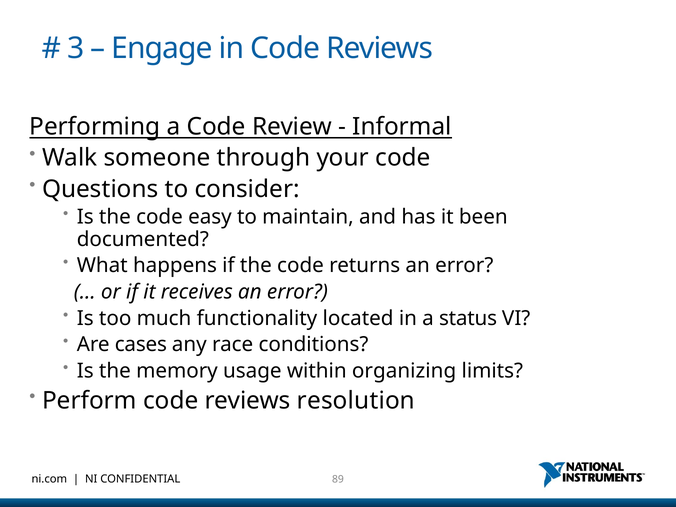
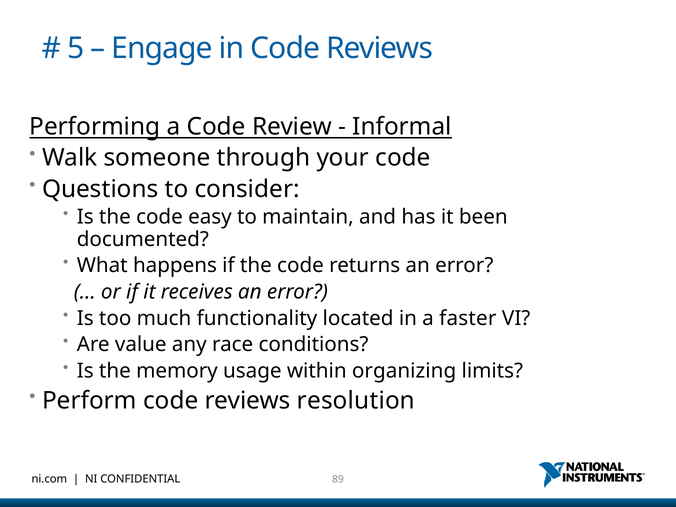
3: 3 -> 5 (76, 48)
status: status -> faster (468, 318)
cases: cases -> value (141, 345)
